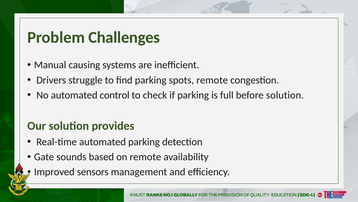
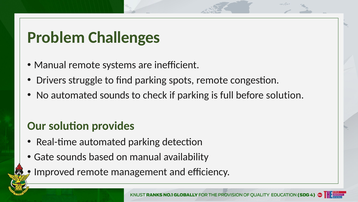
Manual causing: causing -> remote (84, 65)
automated control: control -> sounds (115, 95)
on remote: remote -> manual (145, 156)
Improved sensors: sensors -> remote (93, 171)
